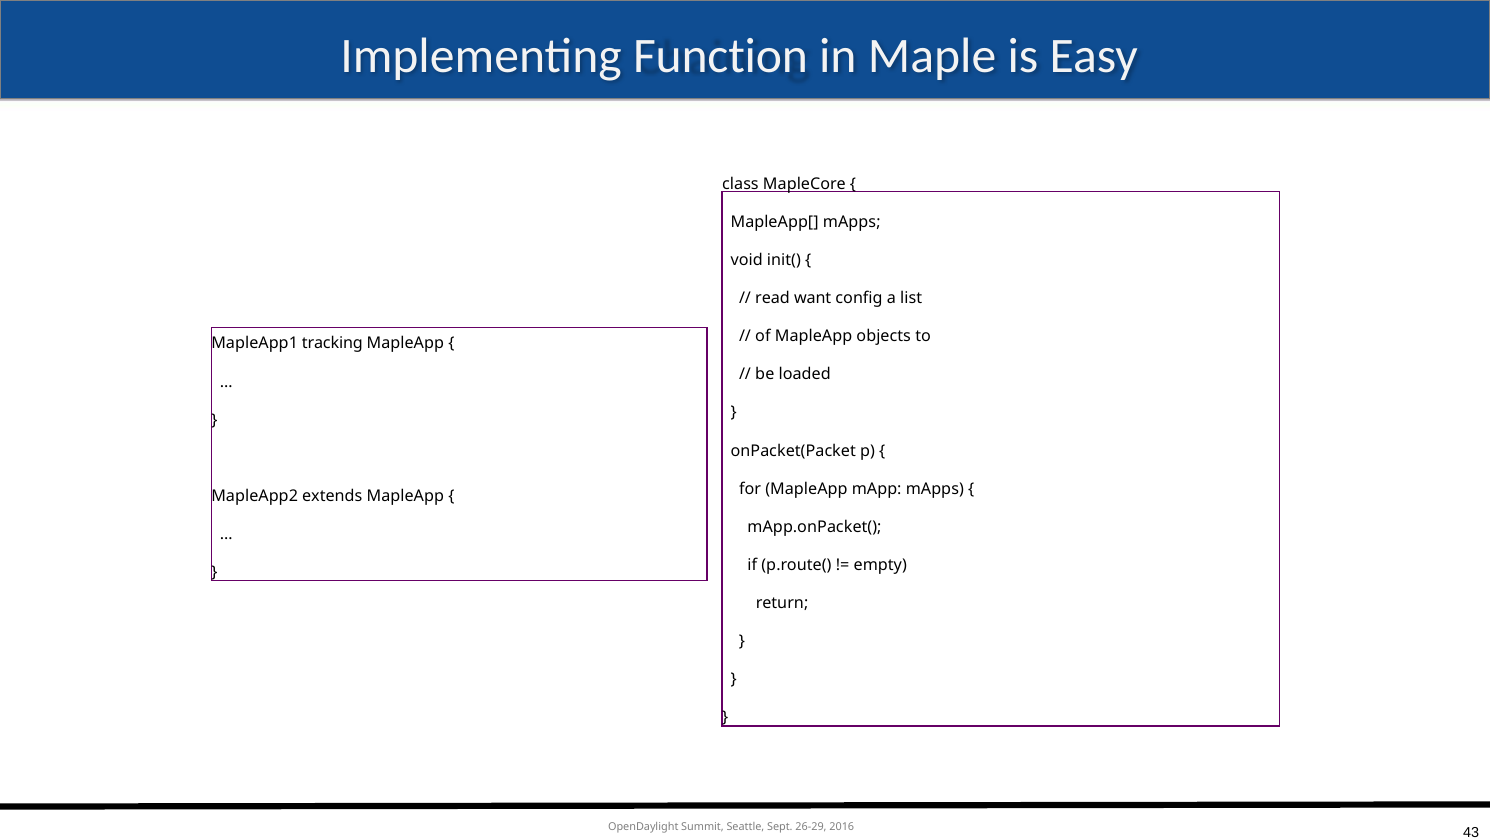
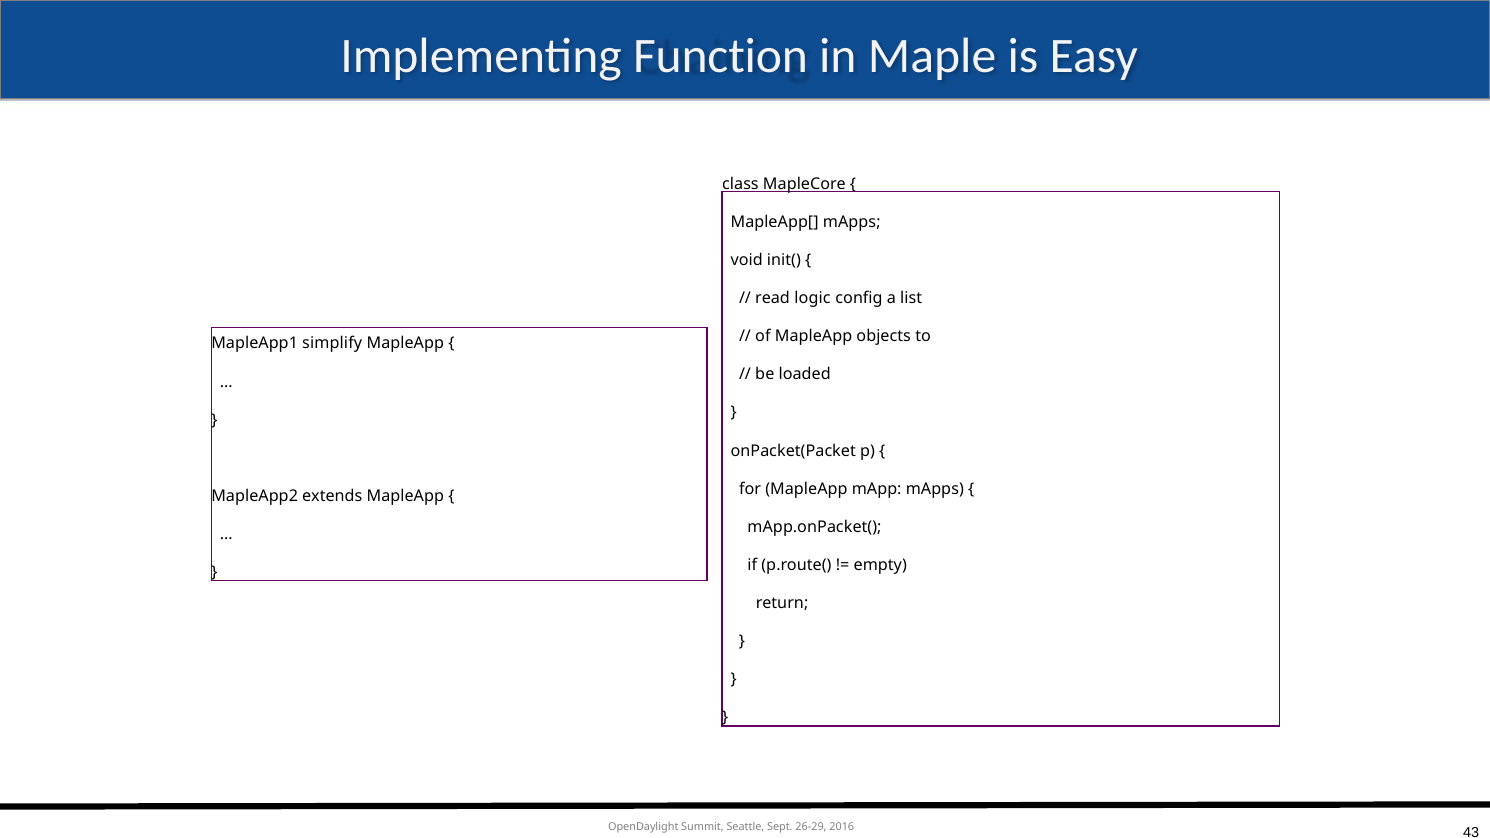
want: want -> logic (813, 298)
tracking: tracking -> simplify (332, 344)
